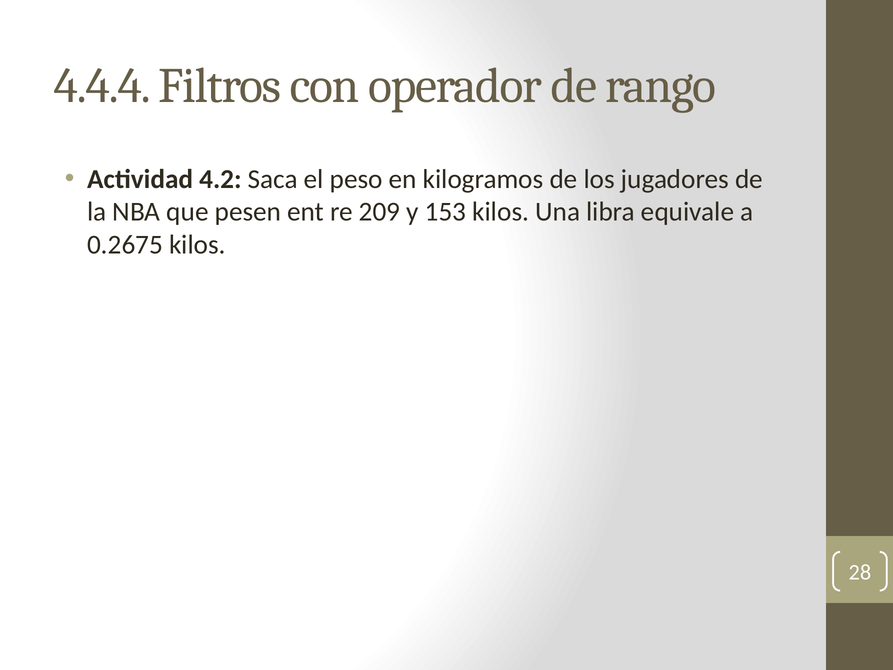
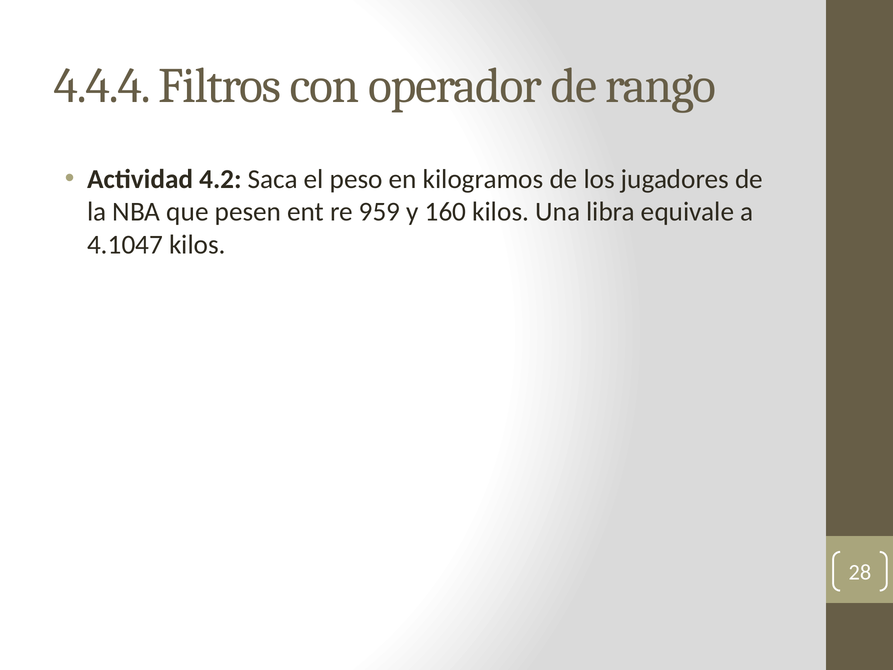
209: 209 -> 959 (380, 212)
153: 153 -> 160 (446, 212)
0.2675: 0.2675 -> 4.1047 (125, 244)
